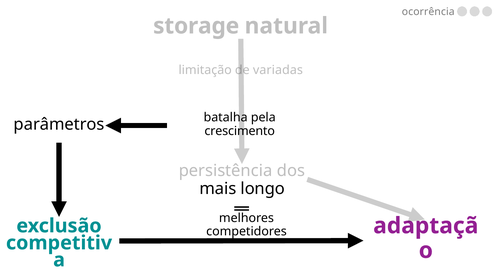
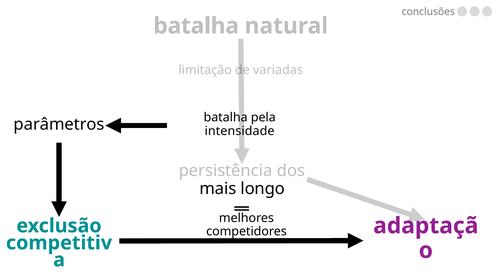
ocorrência: ocorrência -> conclusões (428, 12)
storage: storage -> batalha (196, 26)
crescimento: crescimento -> intensidade (240, 131)
